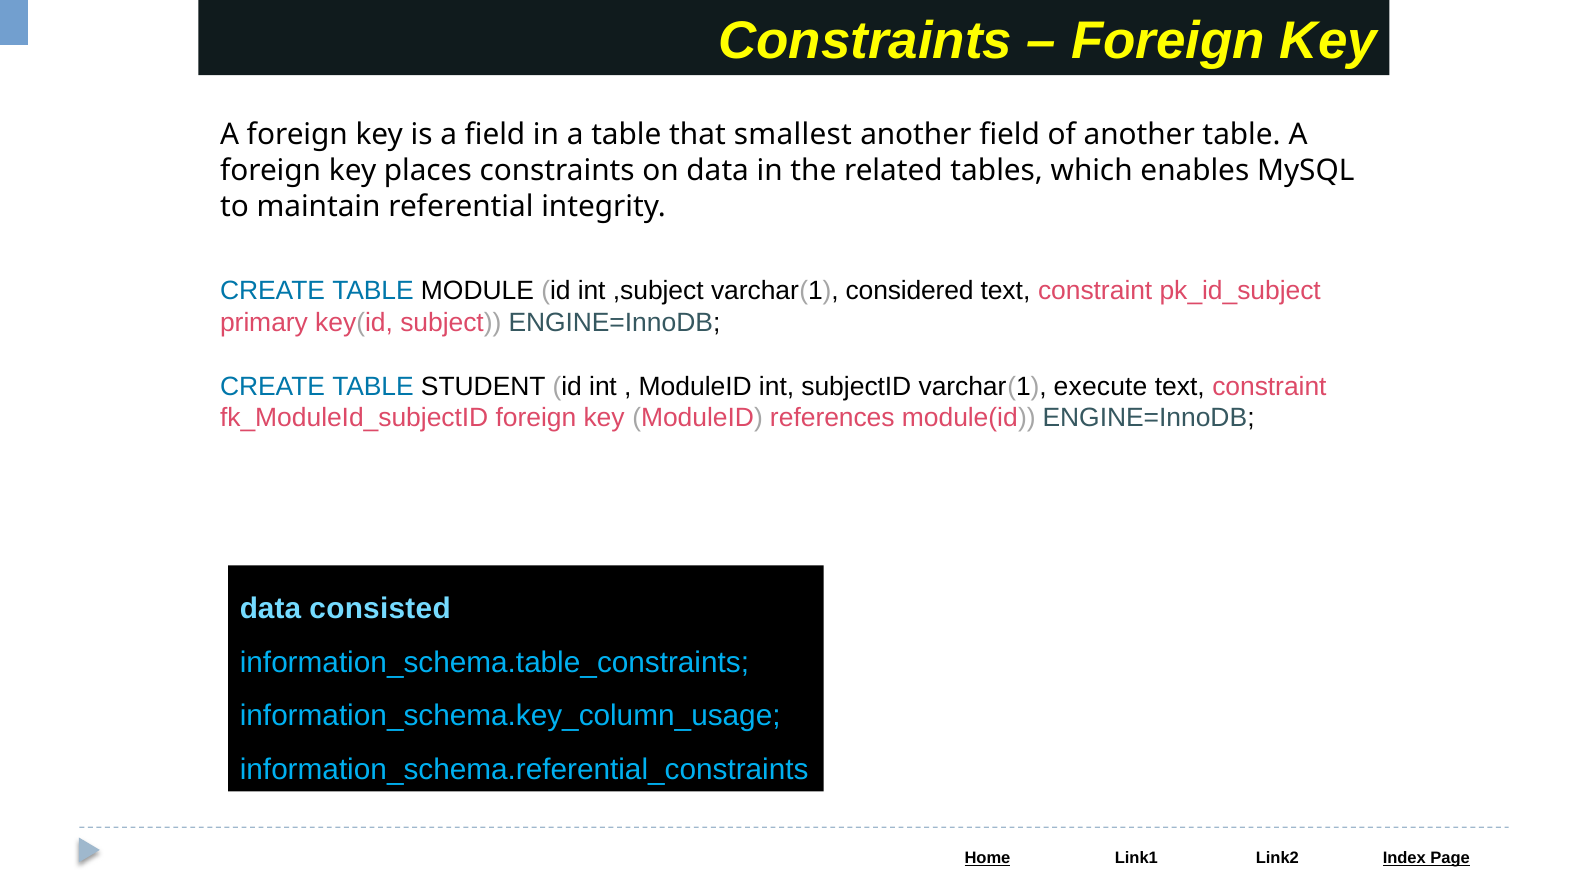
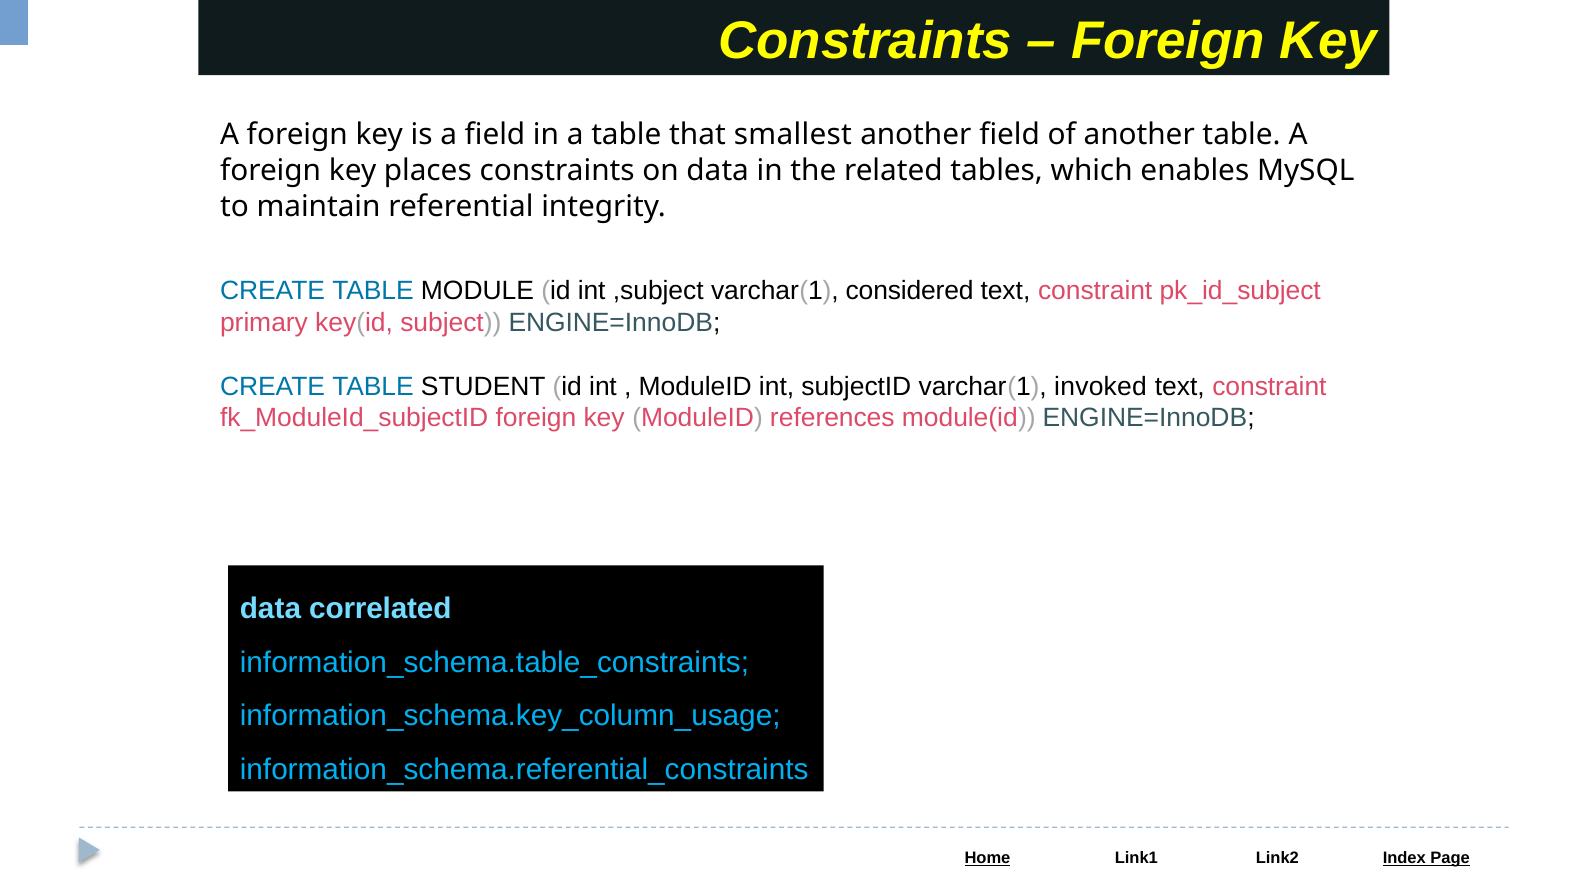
execute: execute -> invoked (1101, 387)
consisted: consisted -> correlated (380, 609)
